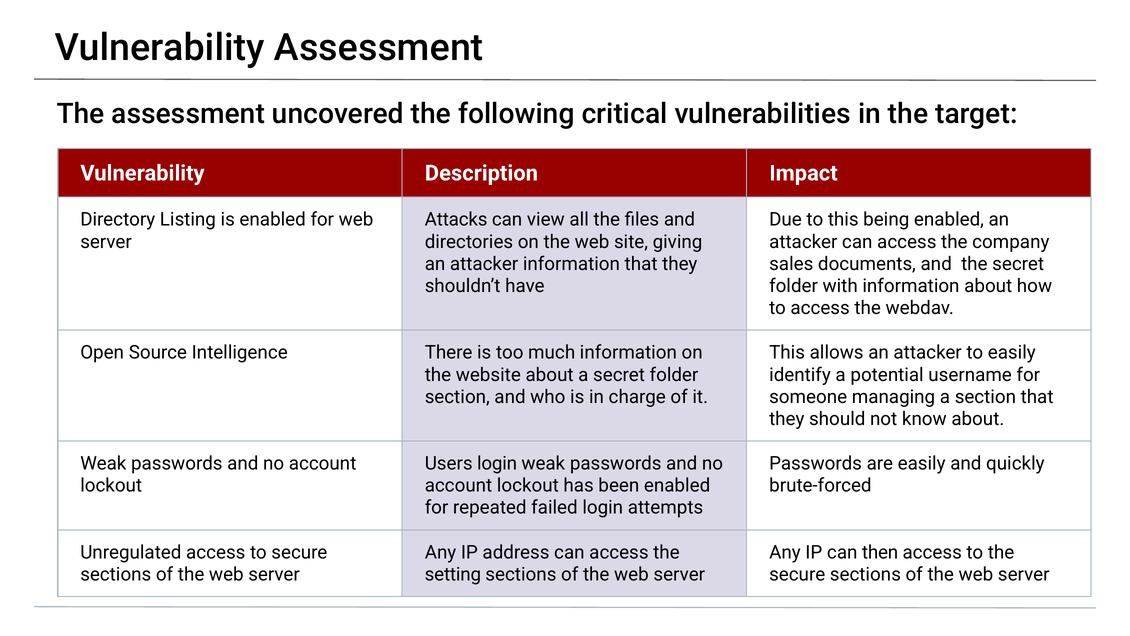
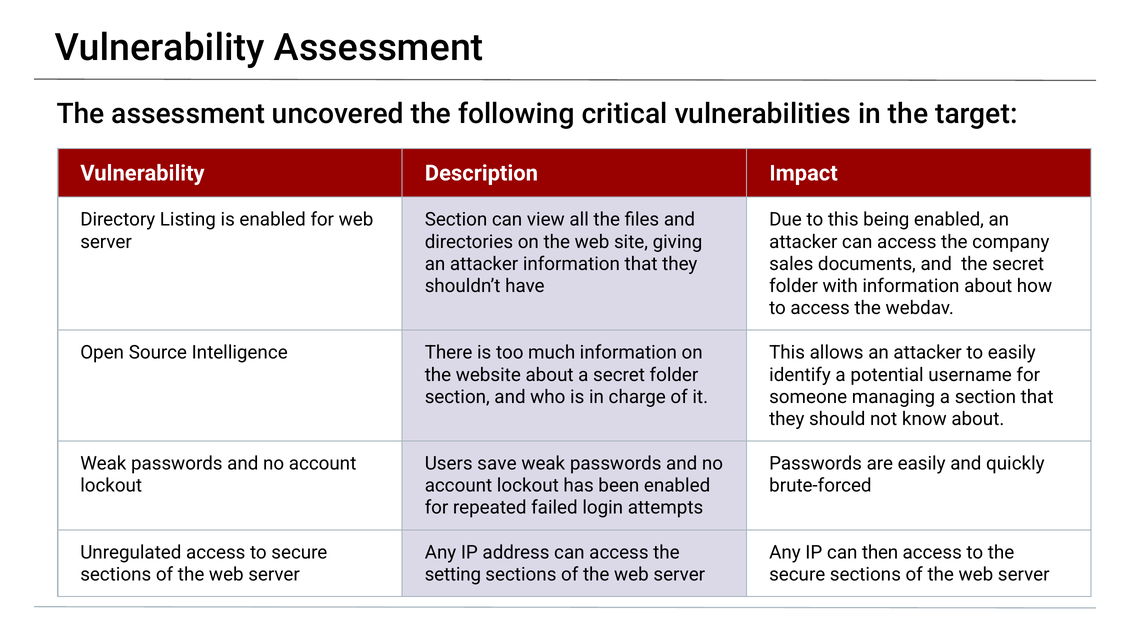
Attacks: Attacks -> Section (456, 220)
Users login: login -> save (497, 463)
